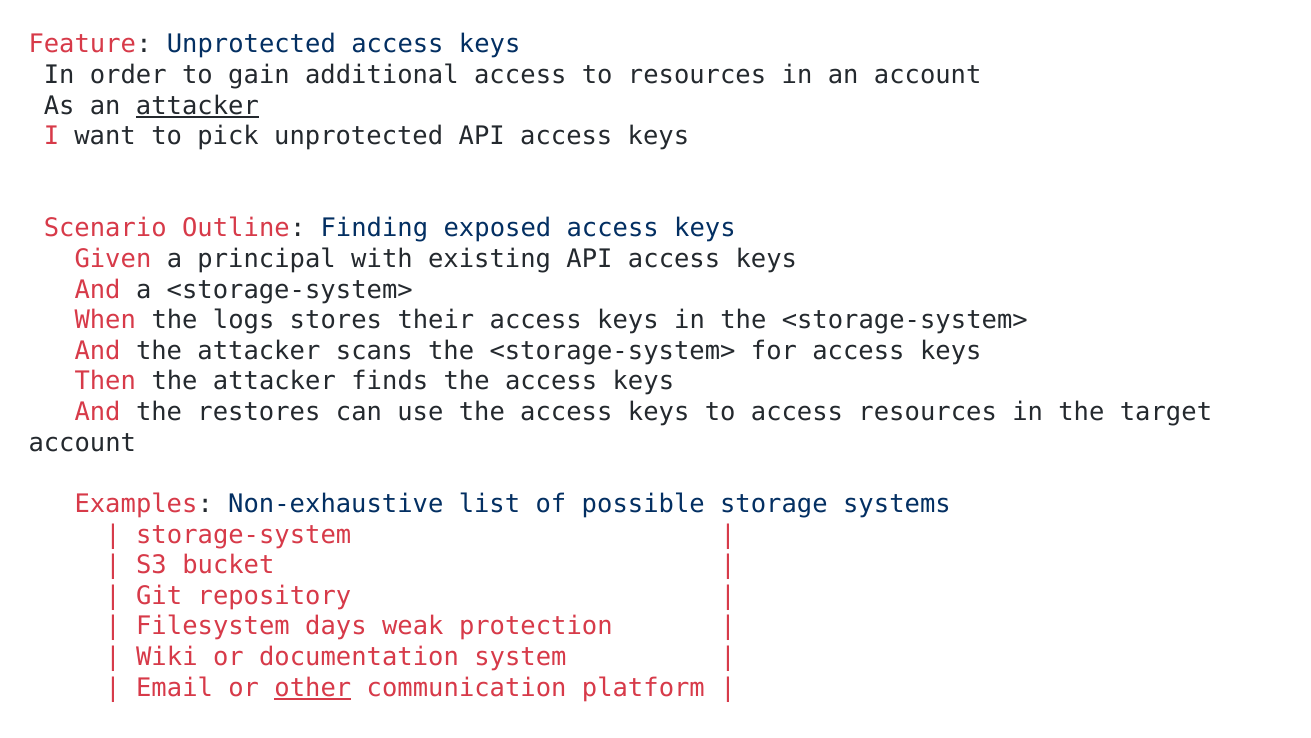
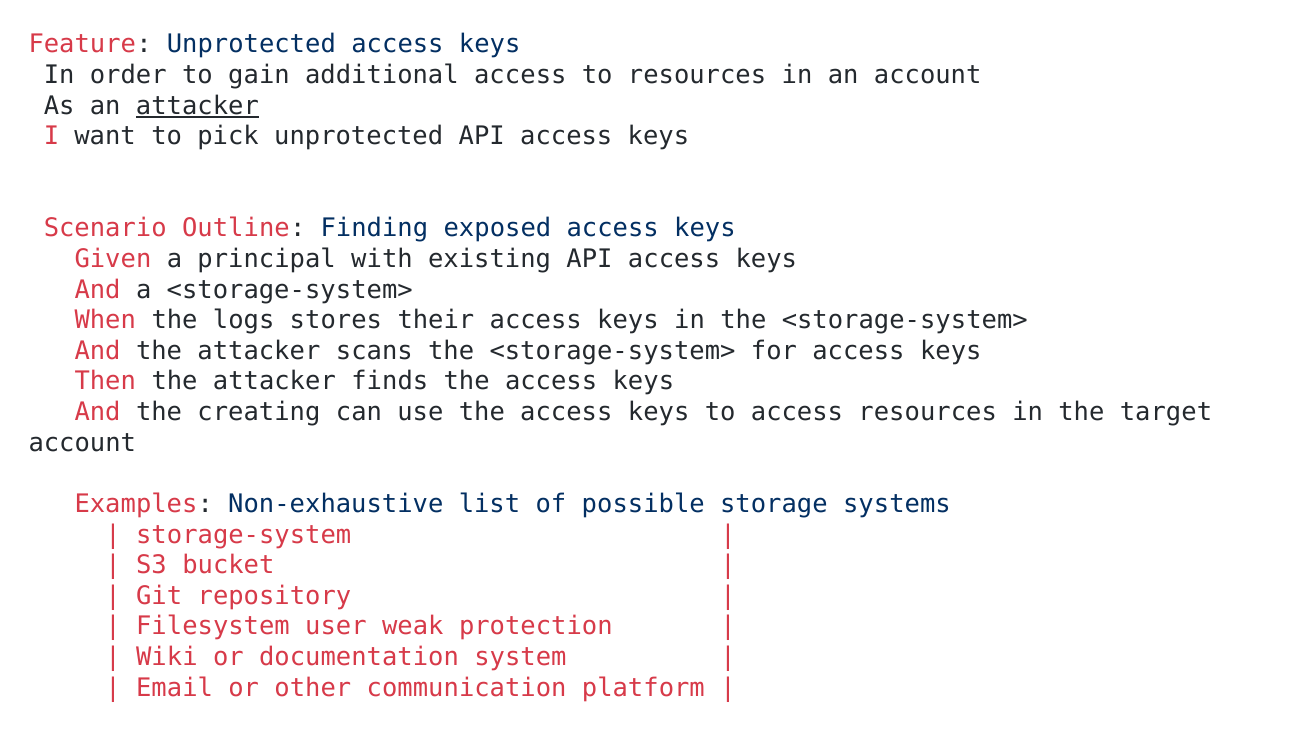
restores: restores -> creating (259, 412)
days: days -> user (336, 626)
other underline: present -> none (313, 687)
